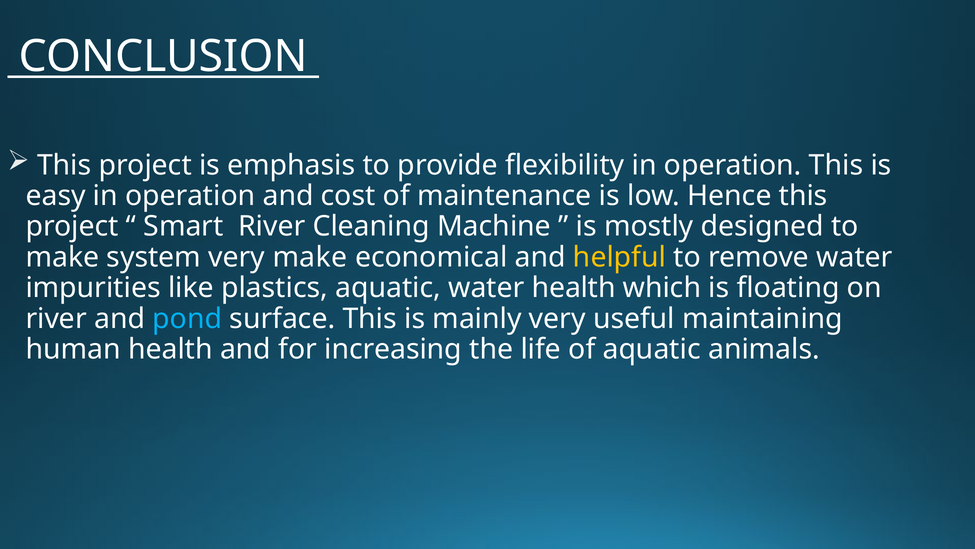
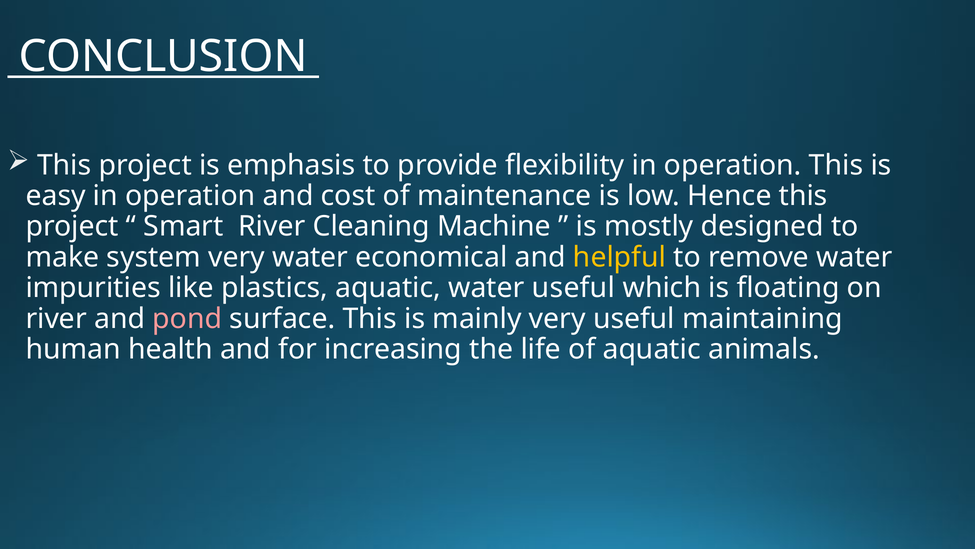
very make: make -> water (310, 257)
water health: health -> useful (573, 288)
pond colour: light blue -> pink (187, 318)
